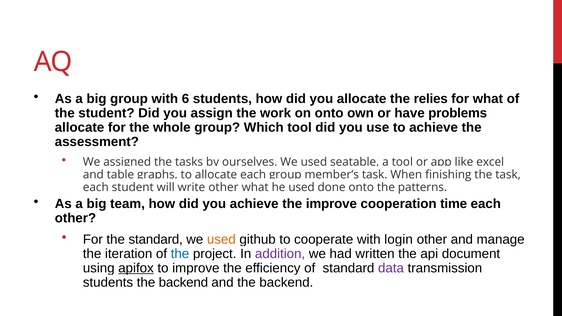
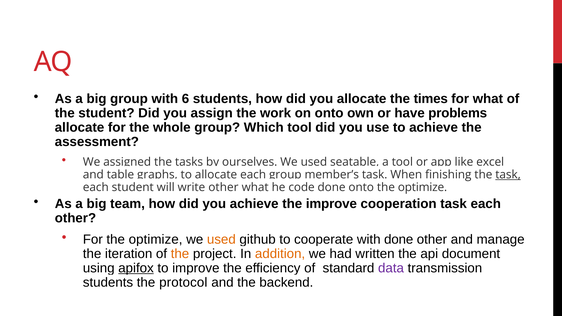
relies: relies -> times (431, 99)
task underline: none -> present (508, 175)
he used: used -> code (302, 187)
onto the patterns: patterns -> optimize (422, 187)
cooperation time: time -> task (454, 204)
For the standard: standard -> optimize (156, 239)
with login: login -> done (399, 239)
the colour: blue -> orange (180, 254)
addition colour: purple -> orange (280, 254)
backend: backend -> protocol (183, 282)
